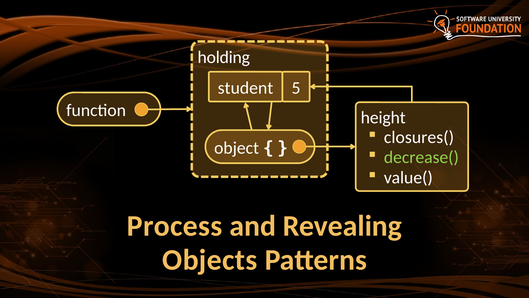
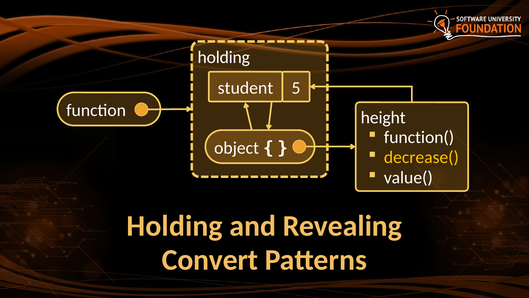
closures(: closures( -> function( (419, 137)
decrease( colour: light green -> yellow (421, 157)
Process: Process -> Holding (175, 226)
Objects: Objects -> Convert (210, 260)
